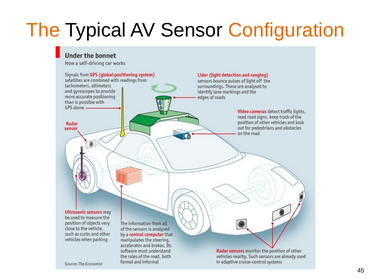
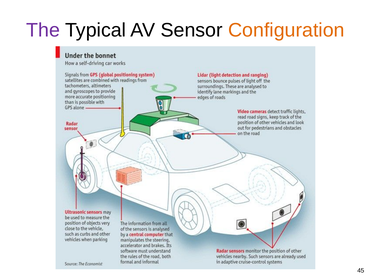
The colour: orange -> purple (43, 30)
